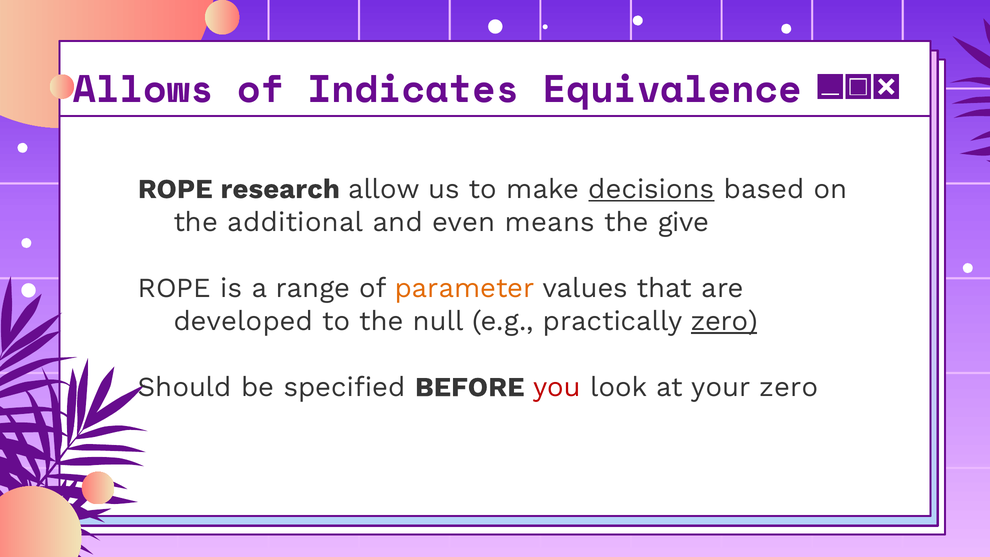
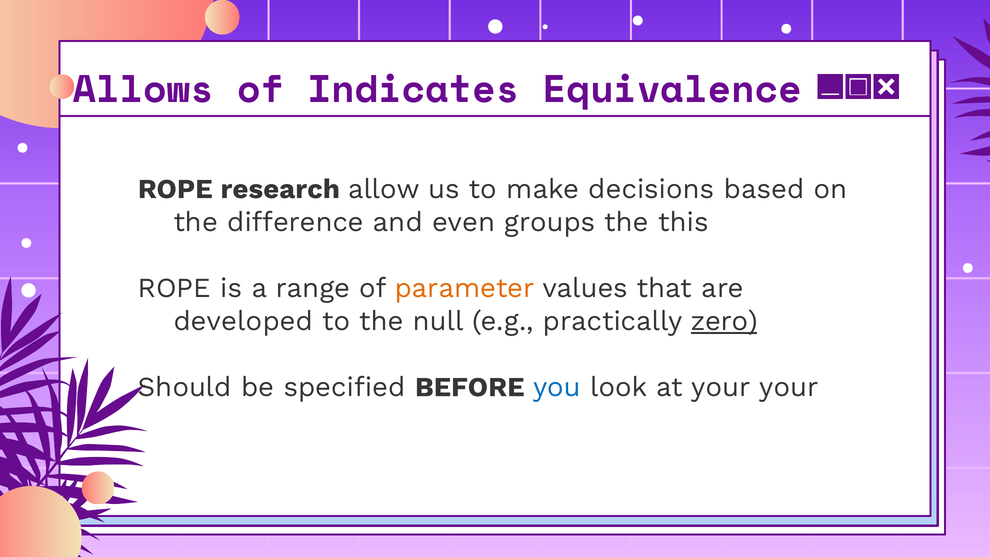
decisions underline: present -> none (651, 189)
additional: additional -> difference (296, 222)
means: means -> groups (550, 222)
give: give -> this (683, 222)
you colour: red -> blue (557, 387)
your zero: zero -> your (789, 387)
